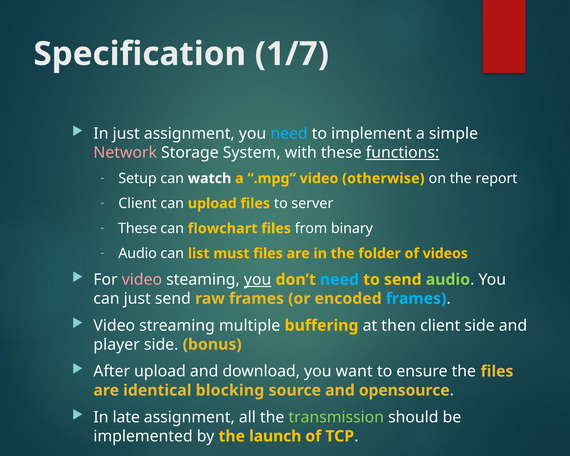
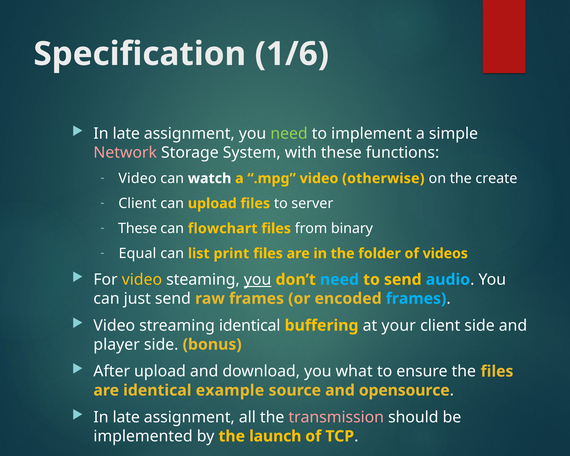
1/7: 1/7 -> 1/6 (292, 54)
just: just -> late (126, 134)
need colour: light blue -> light green (289, 134)
functions underline: present -> none (403, 153)
Setup: Setup -> Video (137, 178)
report: report -> create (496, 178)
Audio: Audio -> Equal (137, 254)
must: must -> print (231, 254)
video colour: pink -> yellow (142, 280)
audio colour: light green -> light blue (448, 280)
streaming multiple: multiple -> identical (250, 325)
then: then -> your (399, 325)
want: want -> what (354, 371)
blocking: blocking -> example (230, 390)
transmission colour: light green -> pink (336, 417)
